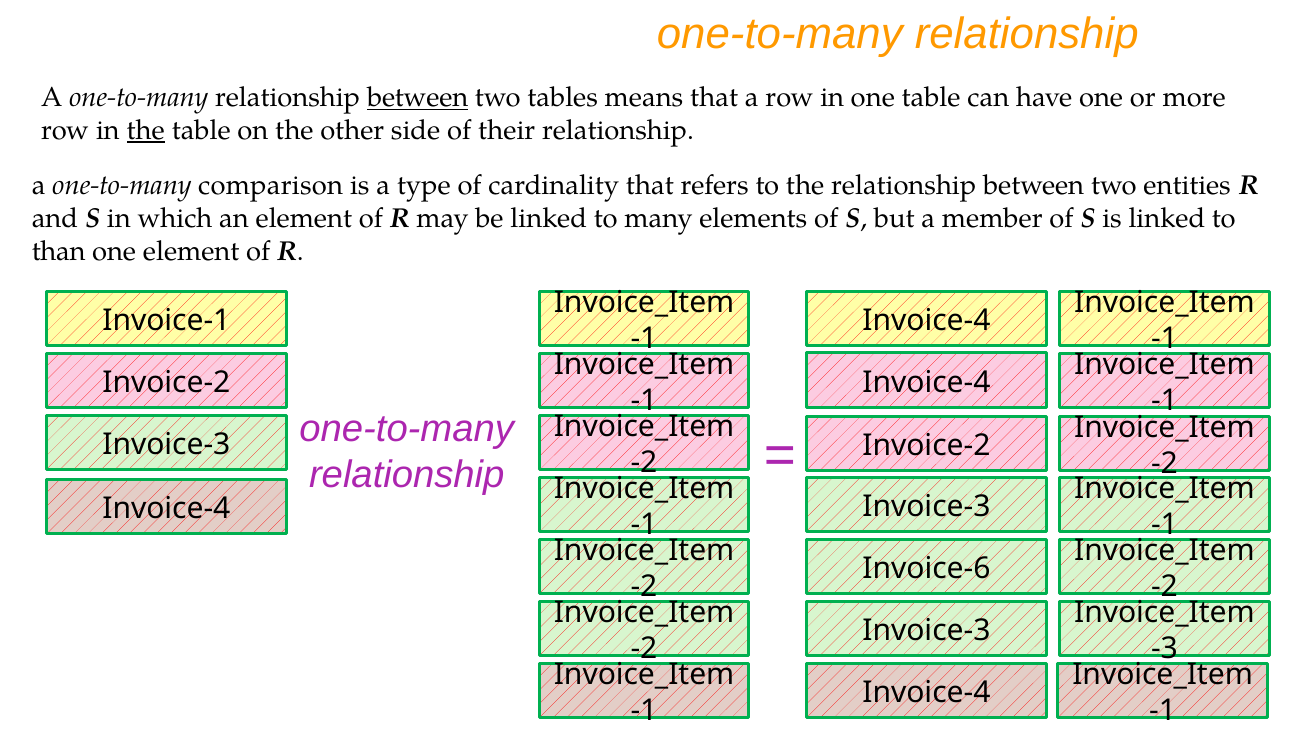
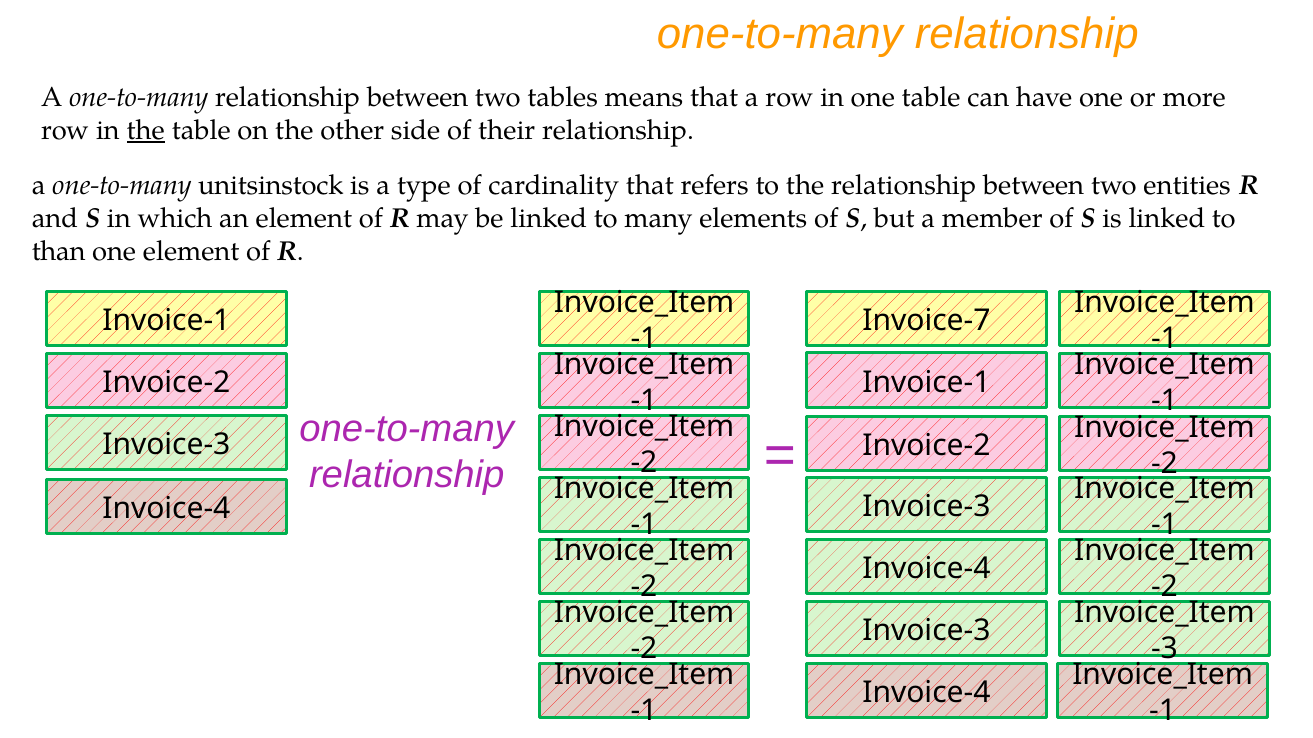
between underline: present -> none (418, 98)
comparison: comparison -> unitsinstock (271, 186)
Invoice-4: Invoice-4 -> Invoice-7 (926, 321)
Invoice-4: Invoice-4 -> Invoice-1 (926, 382)
Invoice-6: Invoice-6 -> Invoice-4 (926, 569)
